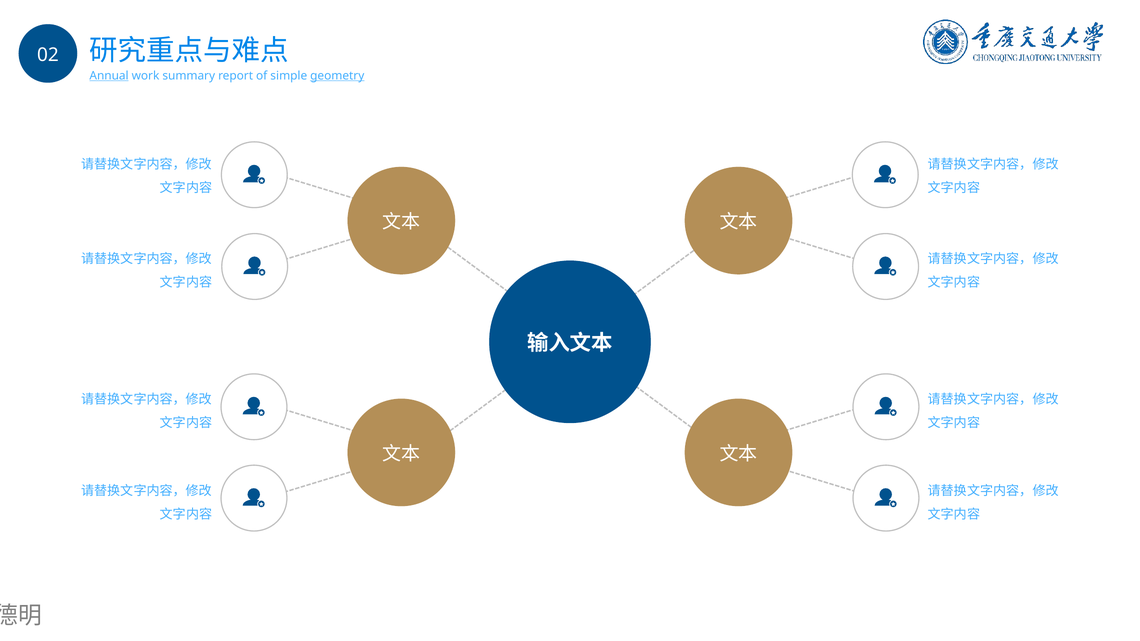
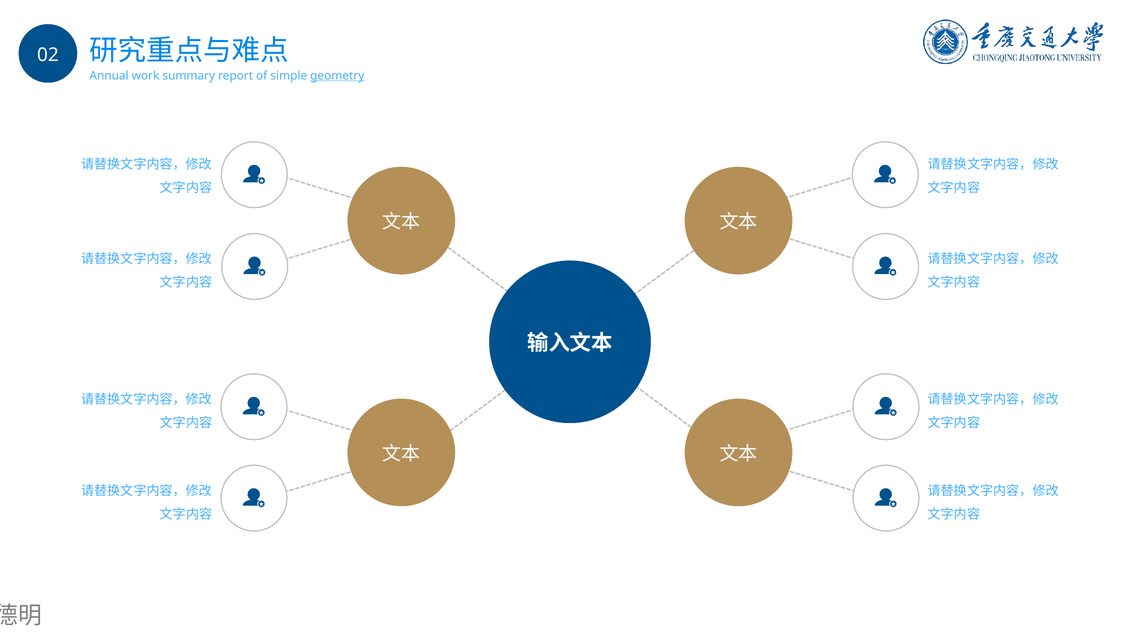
Annual underline: present -> none (109, 76)
